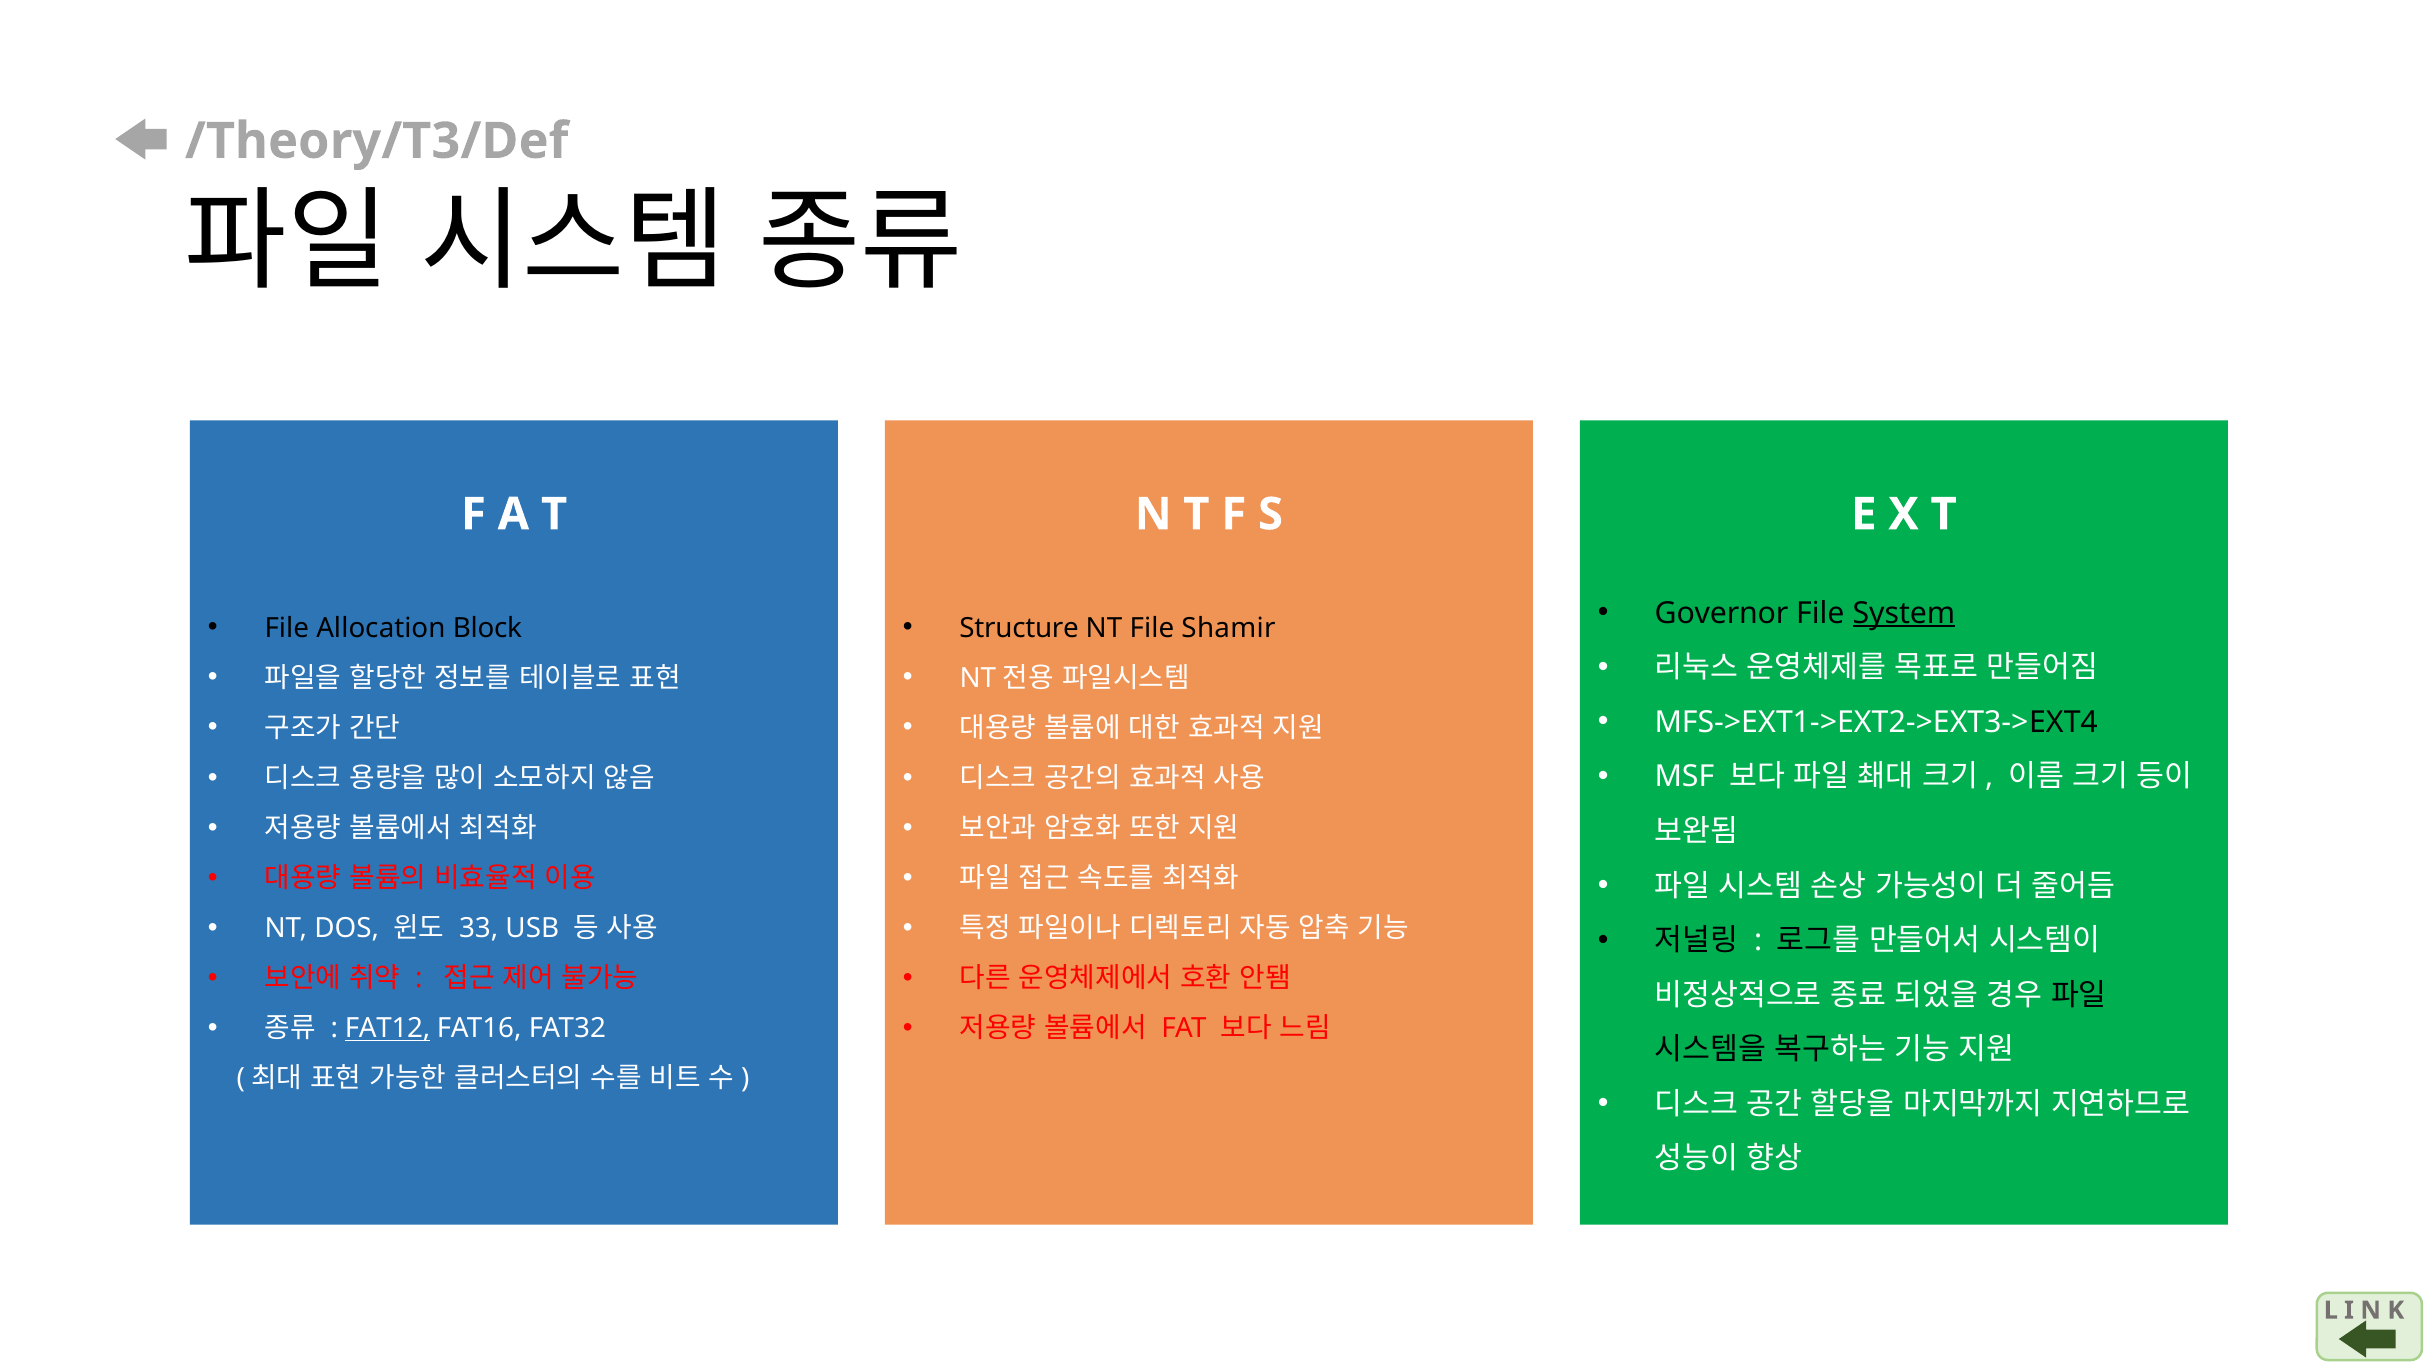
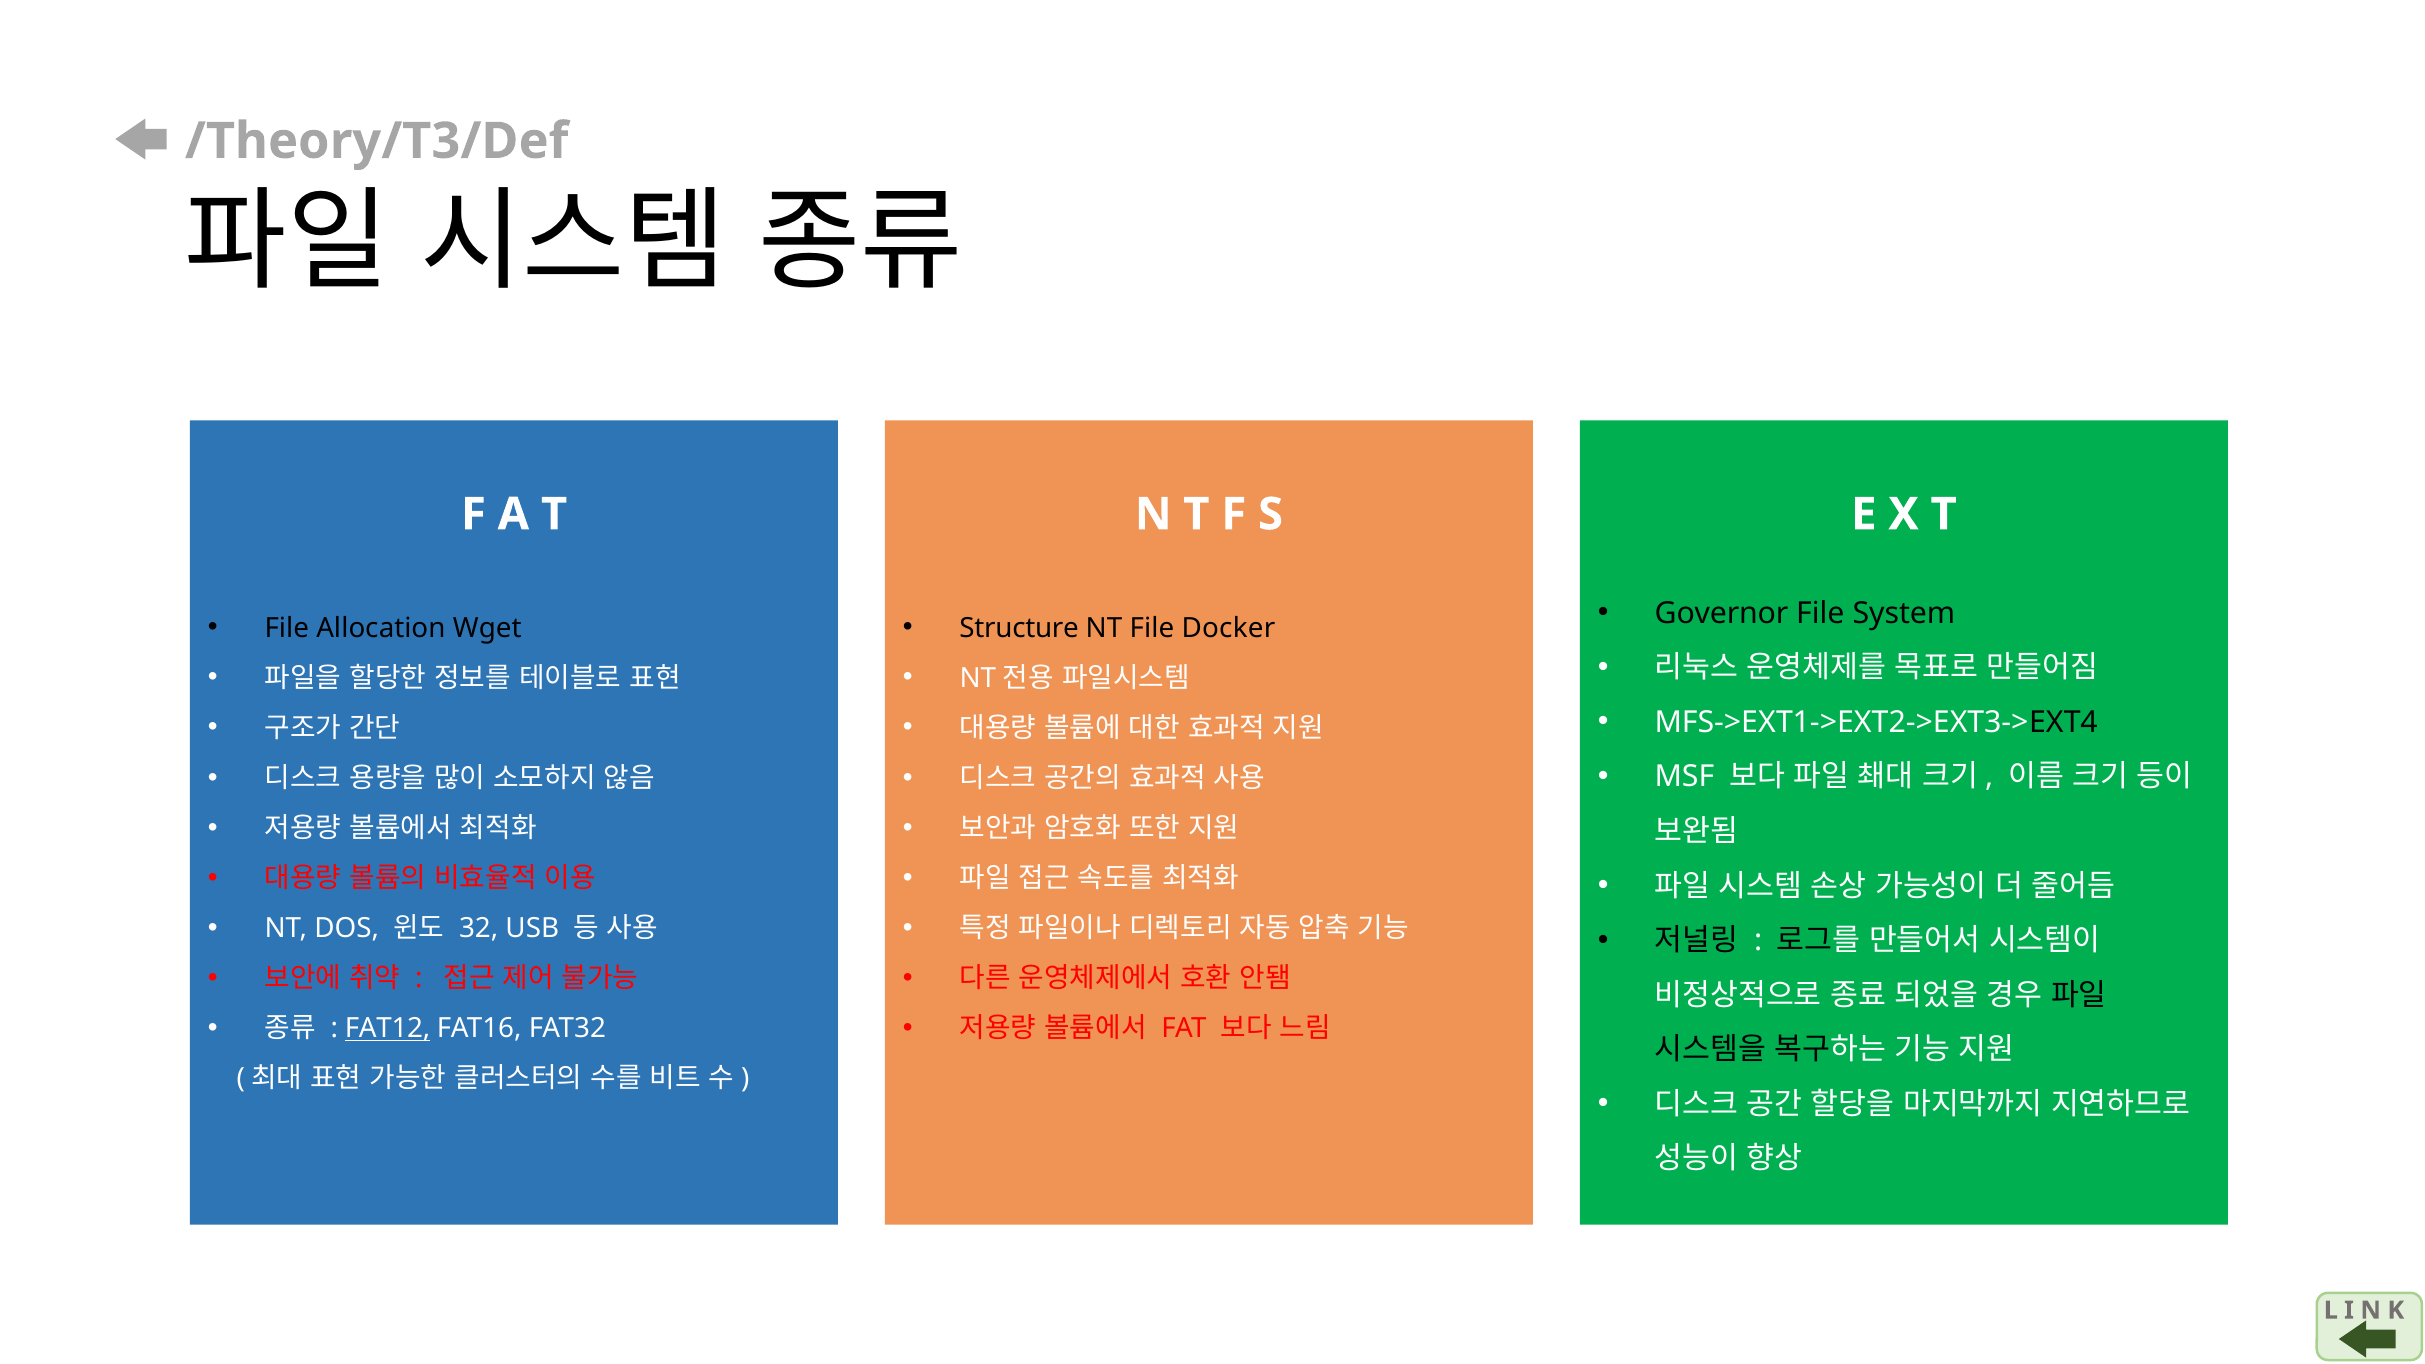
System underline: present -> none (1904, 613)
Block: Block -> Wget (487, 628)
Shamir: Shamir -> Docker (1228, 628)
33: 33 -> 32 (479, 929)
